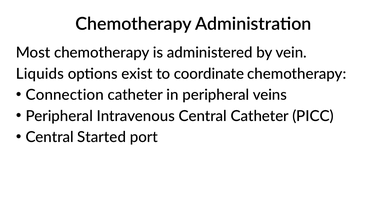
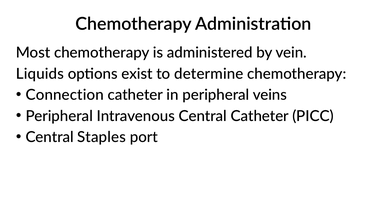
coordinate: coordinate -> determine (209, 74)
Started: Started -> Staples (101, 137)
